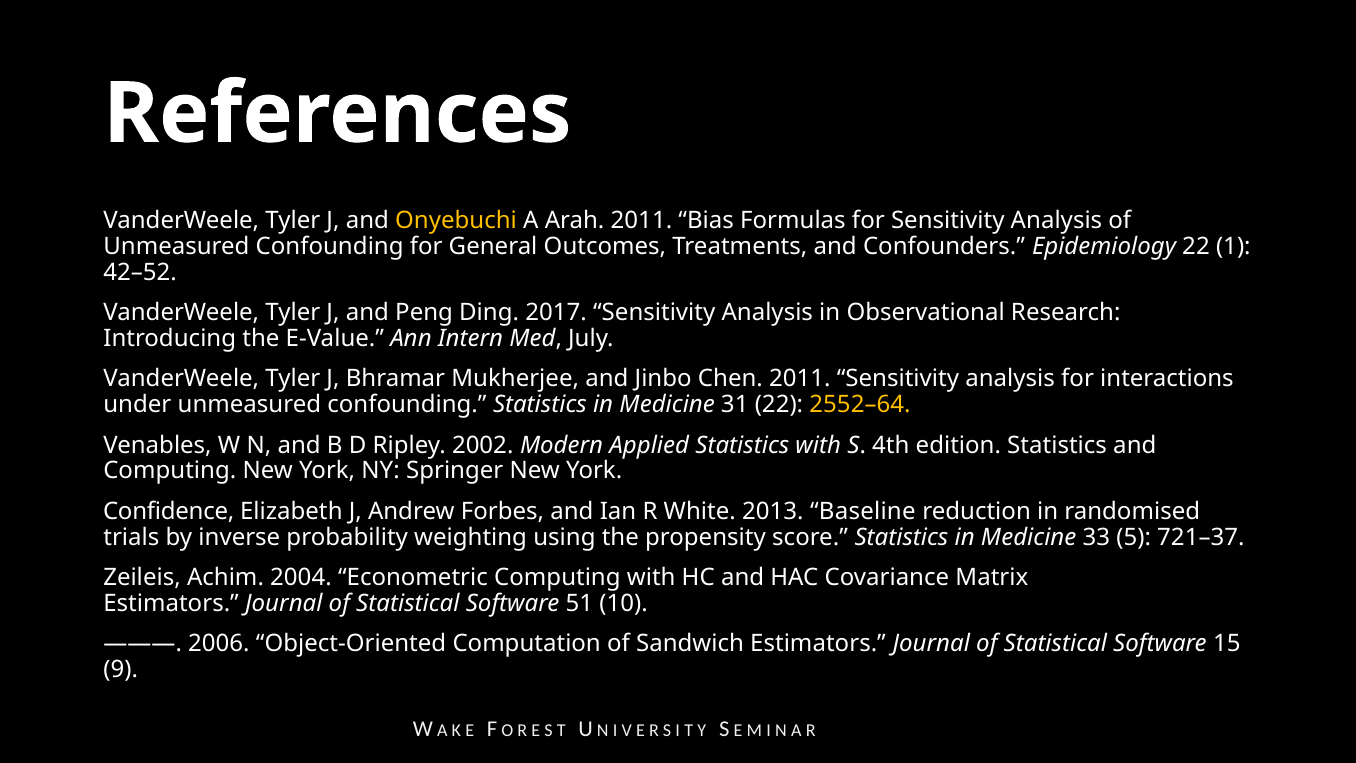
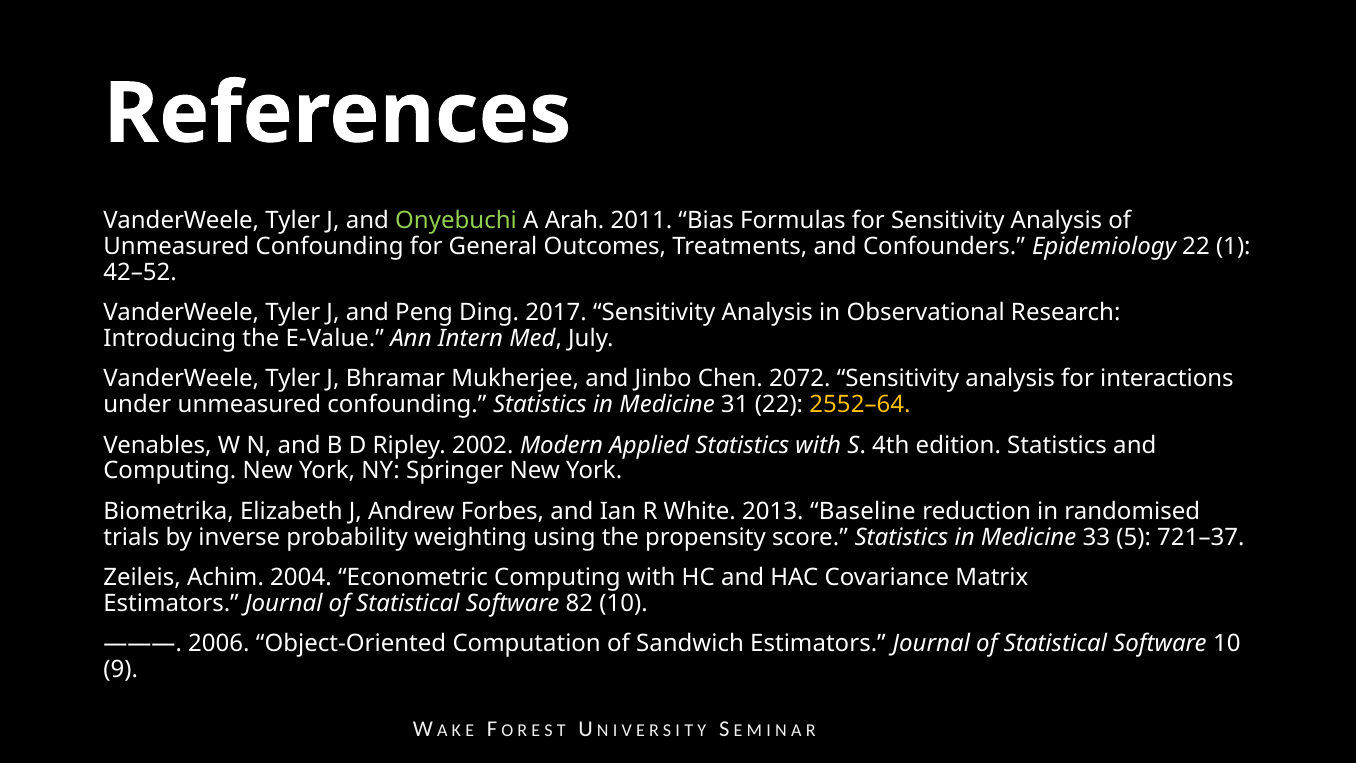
Onyebuchi colour: yellow -> light green (456, 221)
Chen 2011: 2011 -> 2072 (800, 379)
Confidence: Confidence -> Biometrika (169, 511)
51: 51 -> 82 (579, 603)
Software 15: 15 -> 10 (1227, 643)
